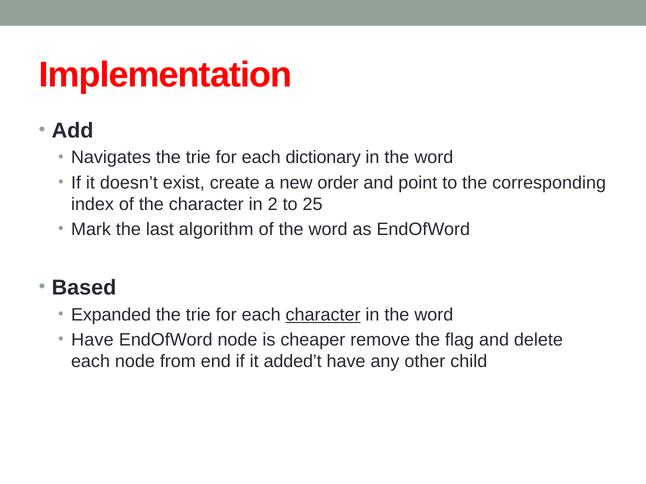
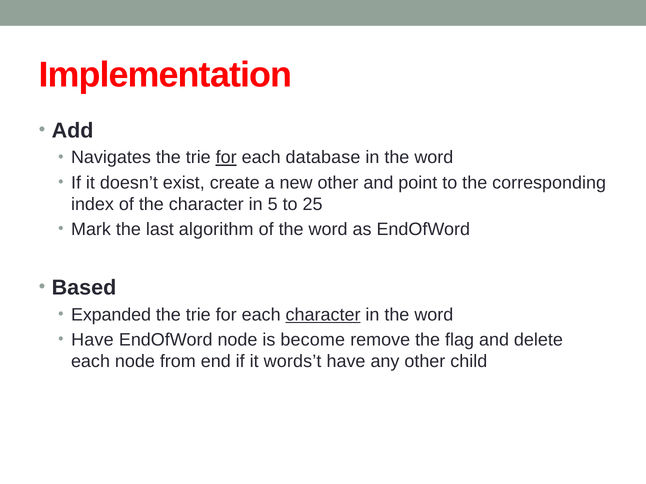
for underline: none -> present (226, 158)
dictionary: dictionary -> database (323, 158)
new order: order -> other (338, 183)
2: 2 -> 5 (273, 204)
cheaper: cheaper -> become (313, 340)
added’t: added’t -> words’t (293, 362)
